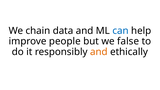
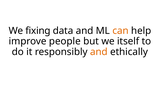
chain: chain -> fixing (38, 31)
can colour: blue -> orange (120, 31)
false: false -> itself (128, 41)
